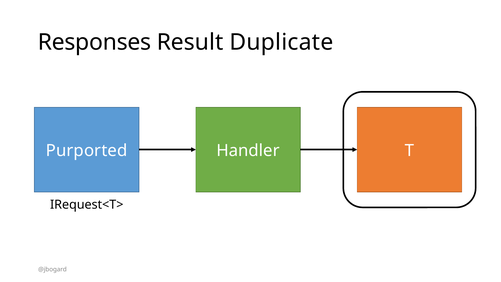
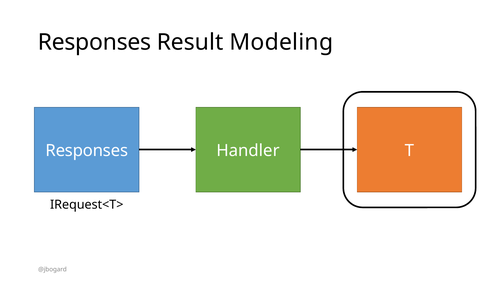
Duplicate: Duplicate -> Modeling (281, 42)
Purported: Purported -> Responses (87, 151)
